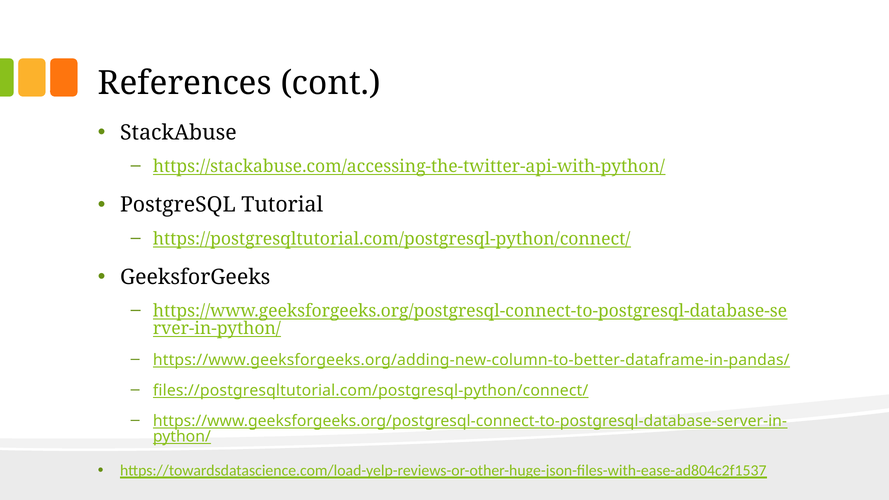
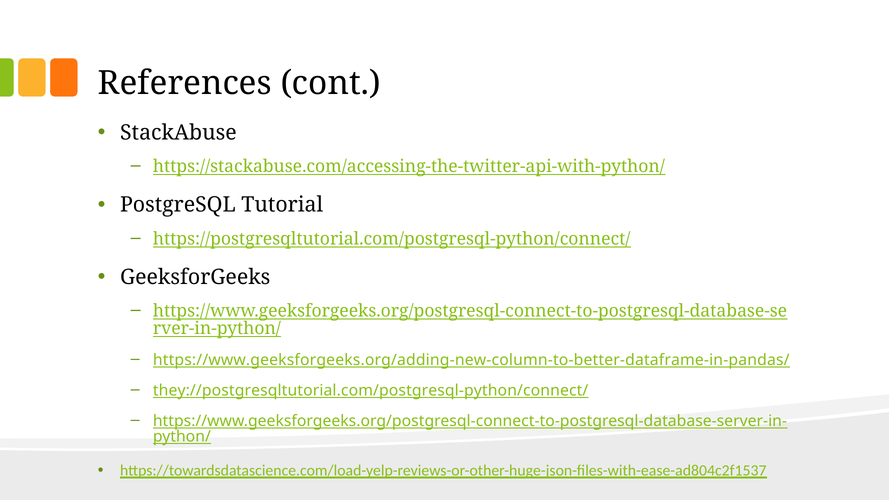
files://postgresqltutorial.com/postgresql-python/connect/: files://postgresqltutorial.com/postgresql-python/connect/ -> they://postgresqltutorial.com/postgresql-python/connect/ (371, 390)
